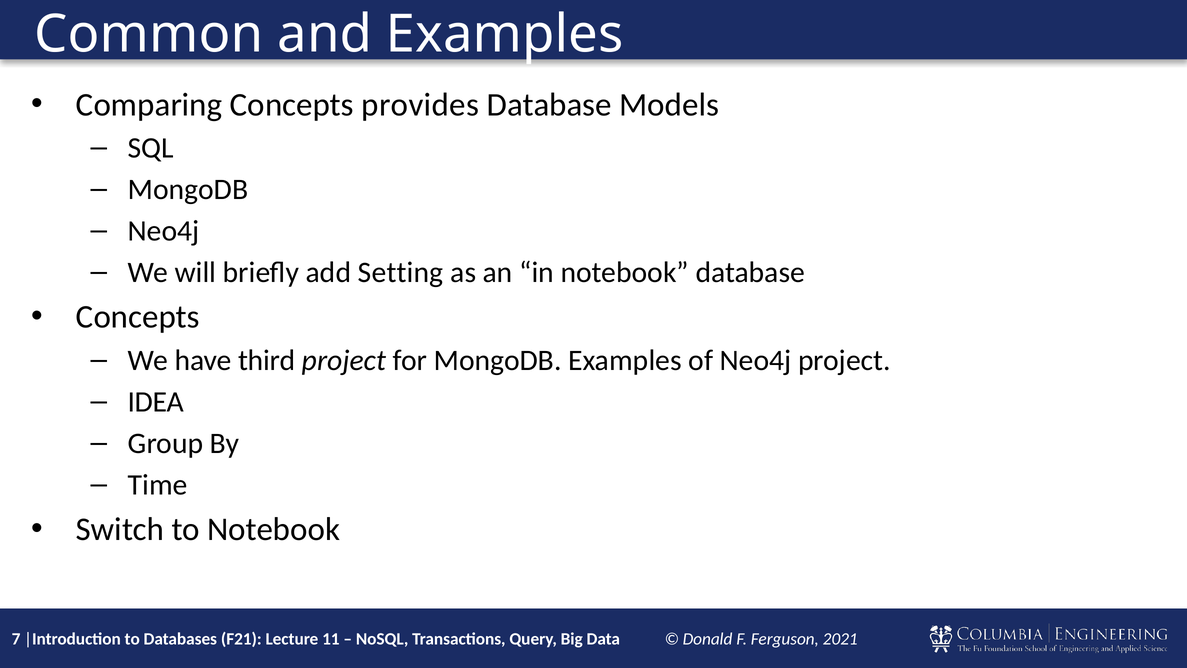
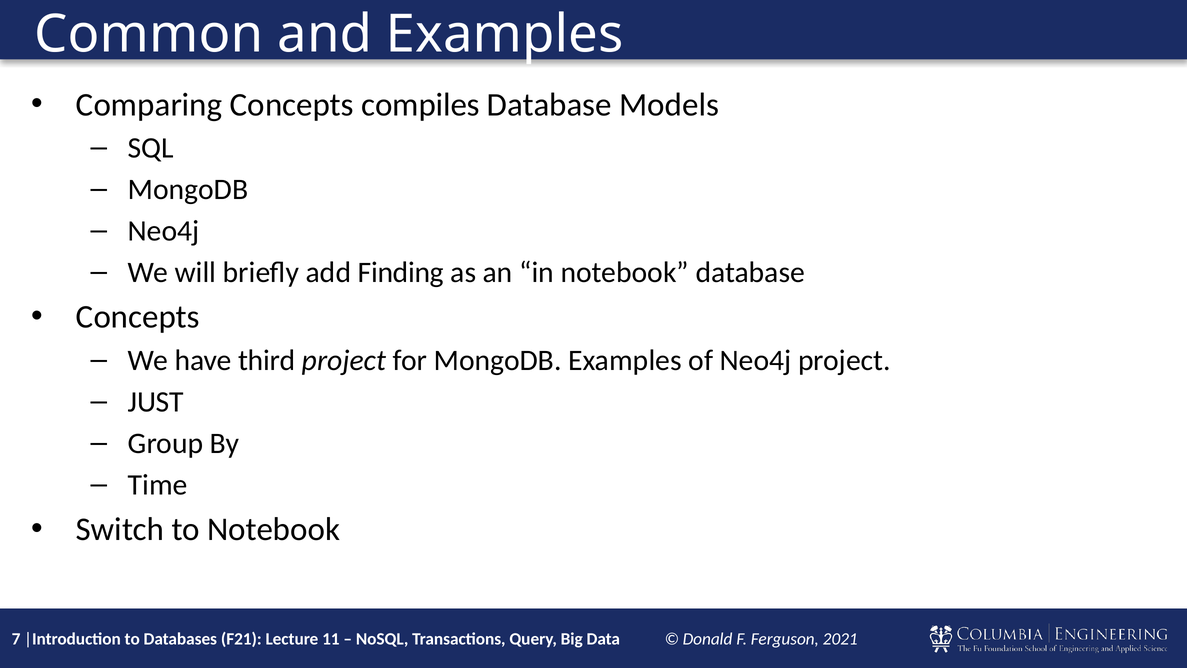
provides: provides -> compiles (421, 105)
Setting: Setting -> Finding (401, 273)
IDEA: IDEA -> JUST (156, 402)
